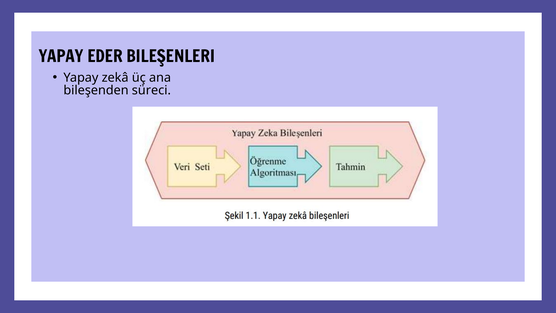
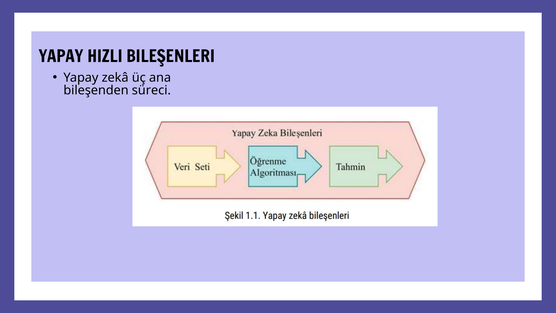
EDER: EDER -> HIZLI (105, 57)
